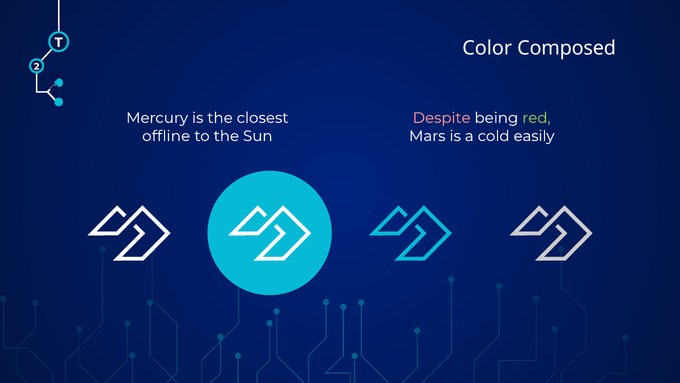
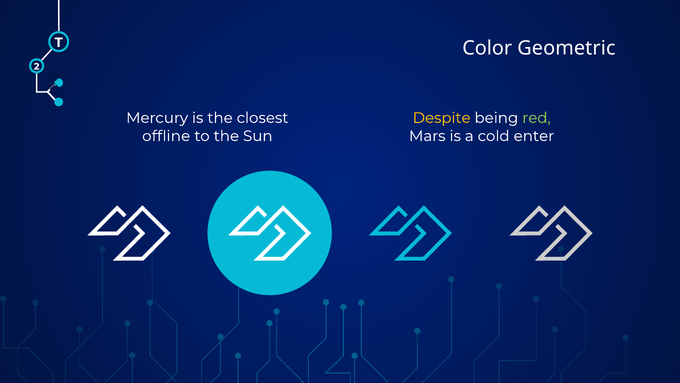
Composed: Composed -> Geometric (566, 48)
Despite colour: pink -> yellow (442, 118)
easily: easily -> enter (534, 136)
